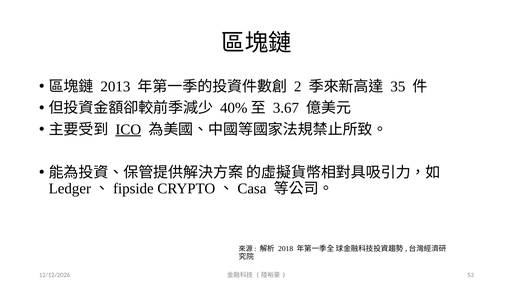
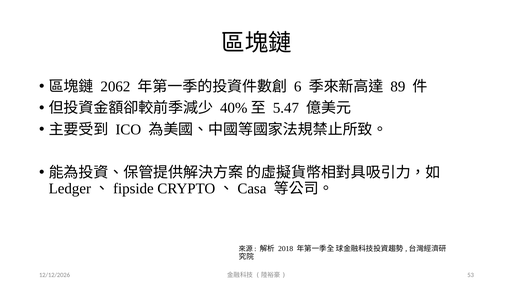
2013: 2013 -> 2062 (115, 87)
2: 2 -> 6 (298, 87)
35: 35 -> 89 (398, 87)
3.67: 3.67 -> 5.47 (286, 108)
ICO underline: present -> none (128, 130)
